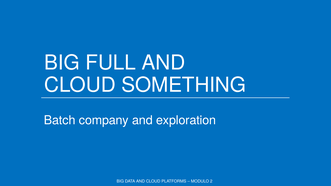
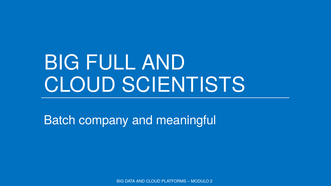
SOMETHING: SOMETHING -> SCIENTISTS (184, 85)
exploration: exploration -> meaningful (186, 120)
